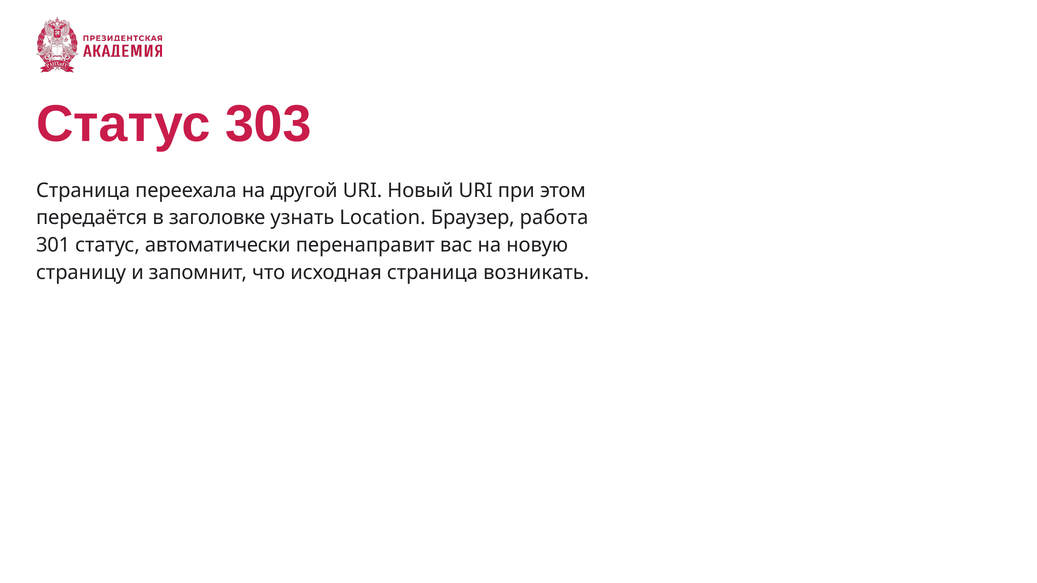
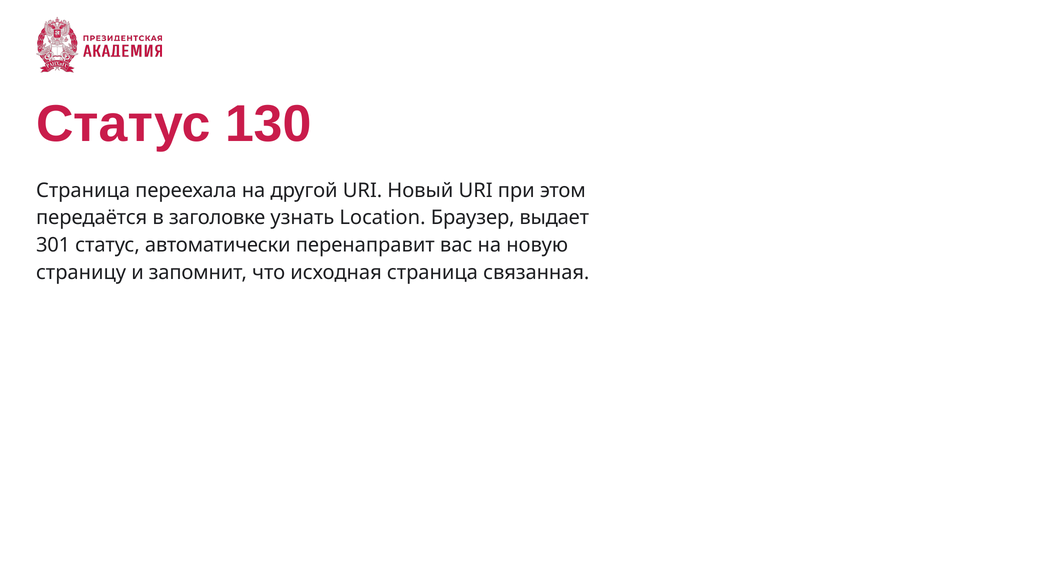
303: 303 -> 130 (268, 124)
работа: работа -> выдает (554, 218)
возникать: возникать -> связанная (536, 273)
